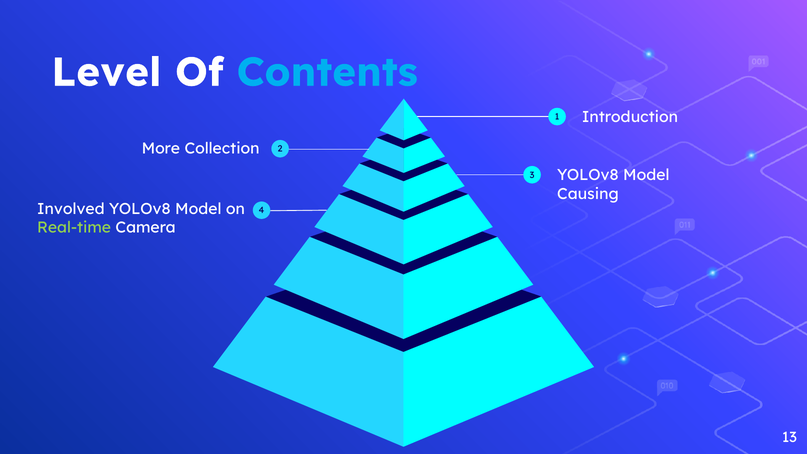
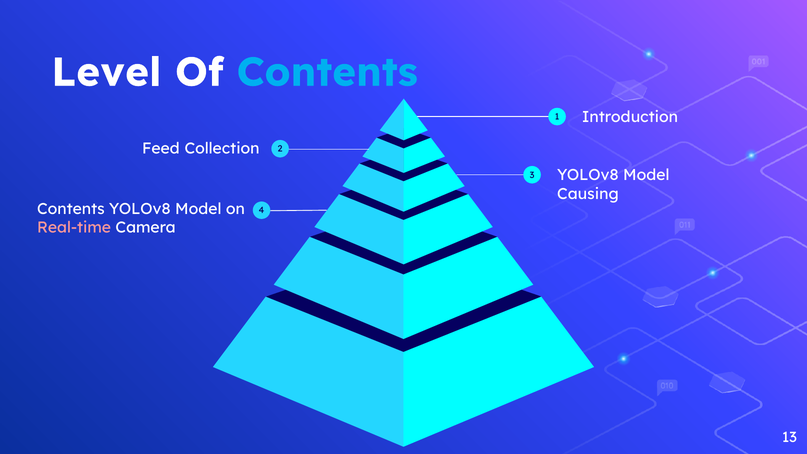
More: More -> Feed (161, 149)
Involved: Involved -> Contents (71, 209)
Real-time colour: light green -> pink (74, 228)
